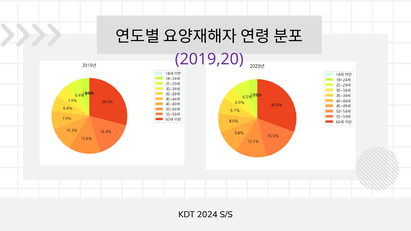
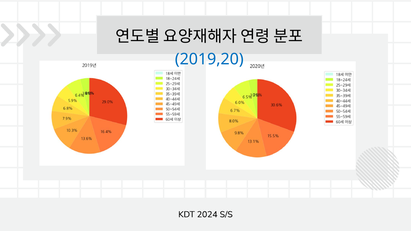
2019,20 colour: purple -> blue (209, 59)
